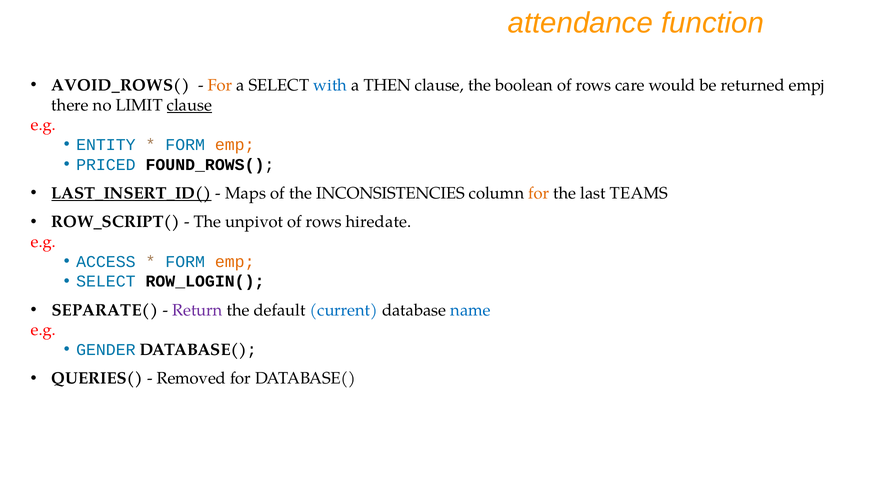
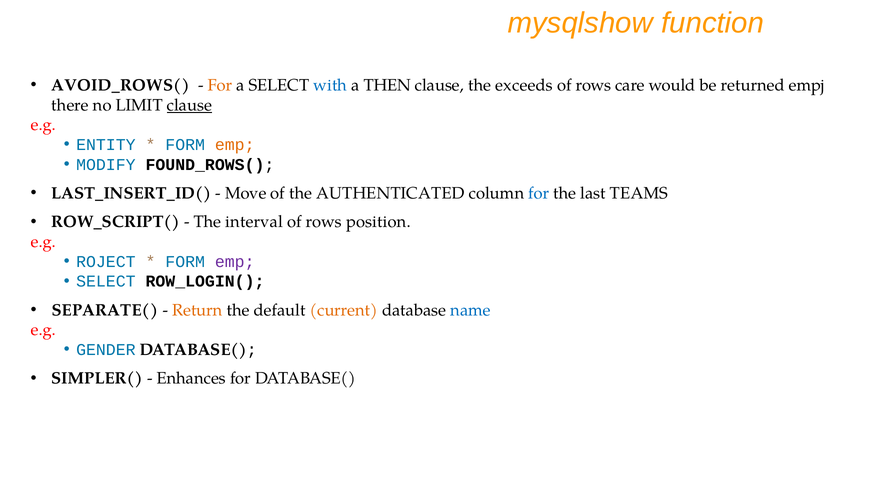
attendance: attendance -> mysqlshow (580, 23)
boolean: boolean -> exceeds (524, 85)
PRICED: PRICED -> MODIFY (106, 165)
LAST_INSERT_ID( underline: present -> none (131, 193)
Maps: Maps -> Move (246, 193)
INCONSISTENCIES: INCONSISTENCIES -> AUTHENTICATED (390, 193)
for colour: orange -> blue (539, 193)
unpivot: unpivot -> interval (254, 222)
hiredate: hiredate -> position (378, 222)
ACCESS: ACCESS -> ROJECT (106, 261)
emp colour: orange -> purple (235, 261)
Return colour: purple -> orange (197, 310)
current colour: blue -> orange (344, 310)
QUERIES(: QUERIES( -> SIMPLER( (97, 378)
Removed: Removed -> Enhances (191, 378)
